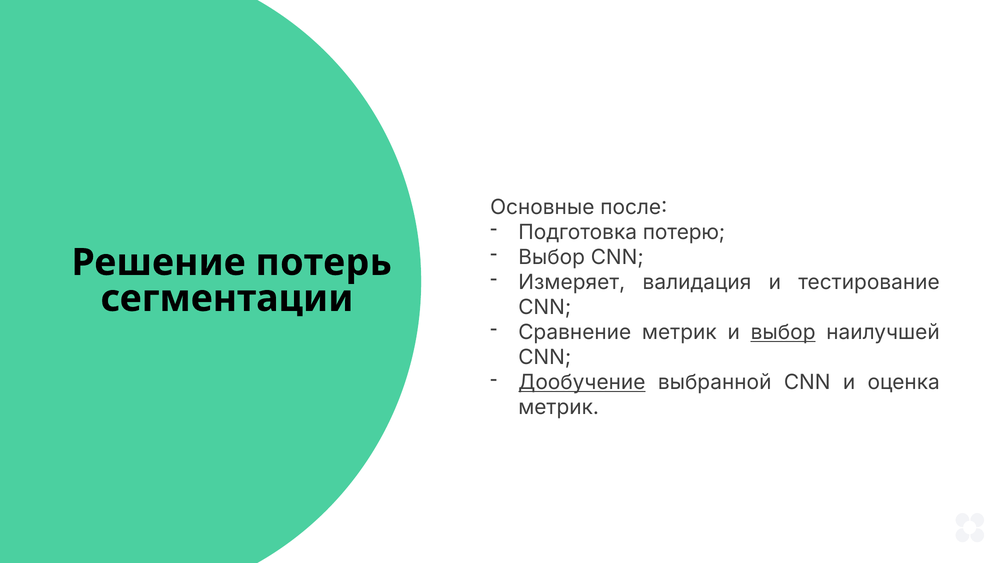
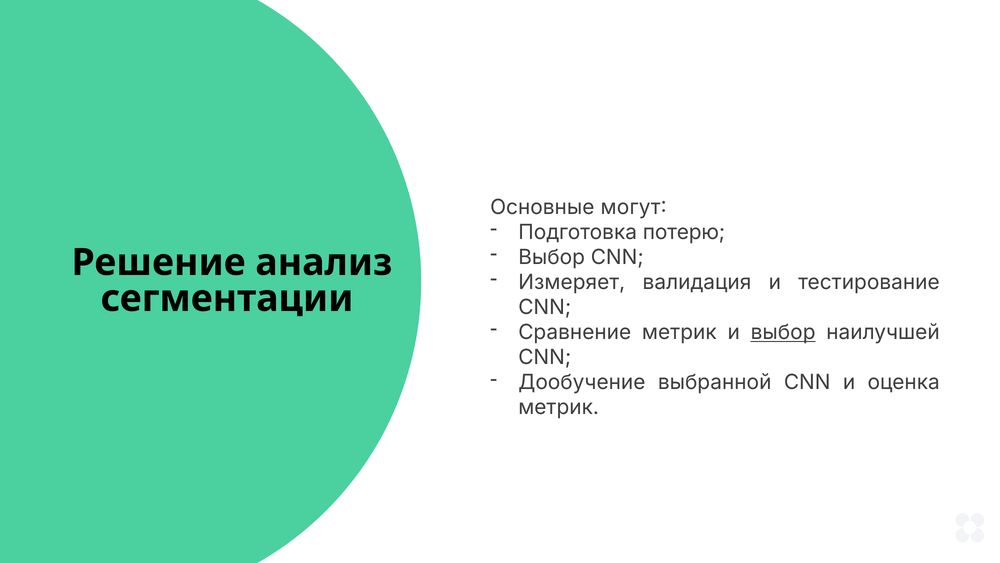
после: после -> могут (634, 207)
потерь: потерь -> анализ (324, 262)
Дообучение underline: present -> none (582, 382)
